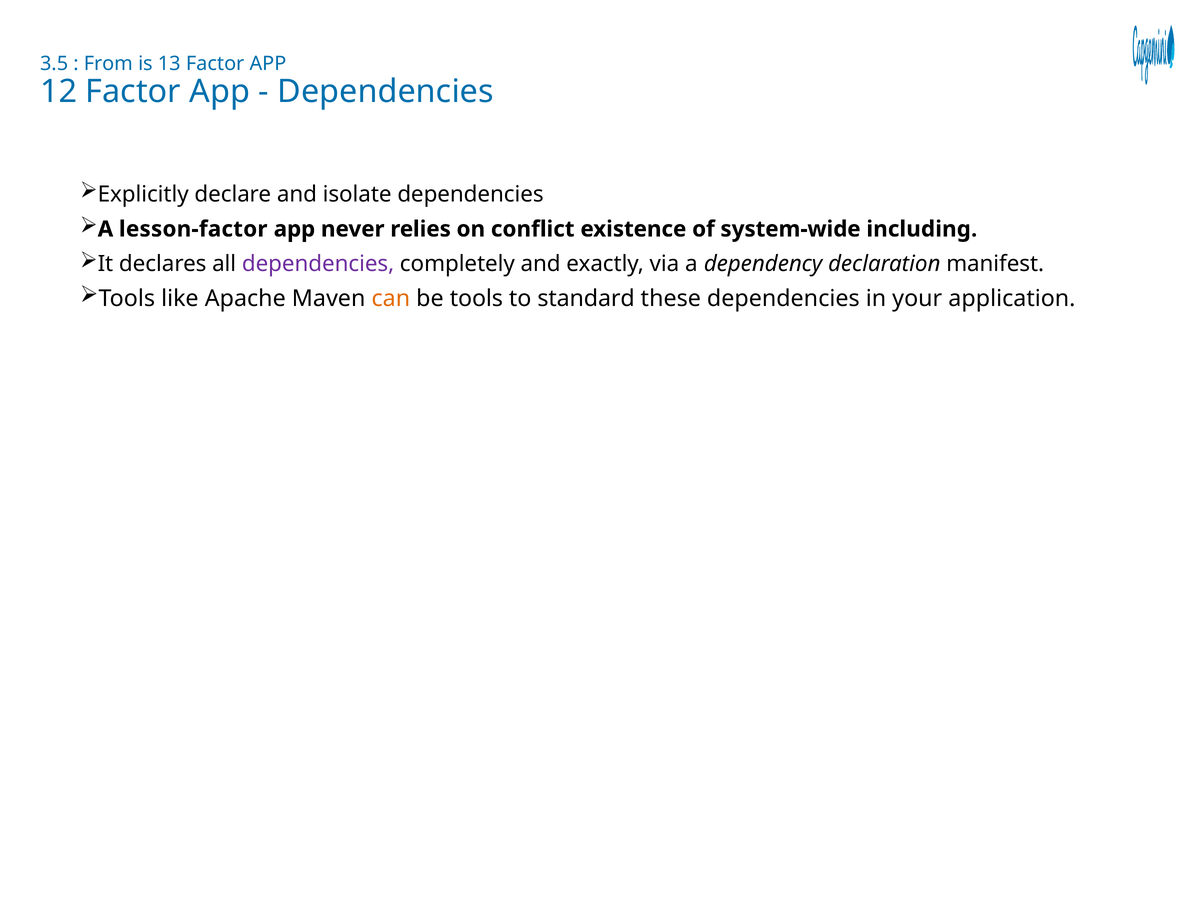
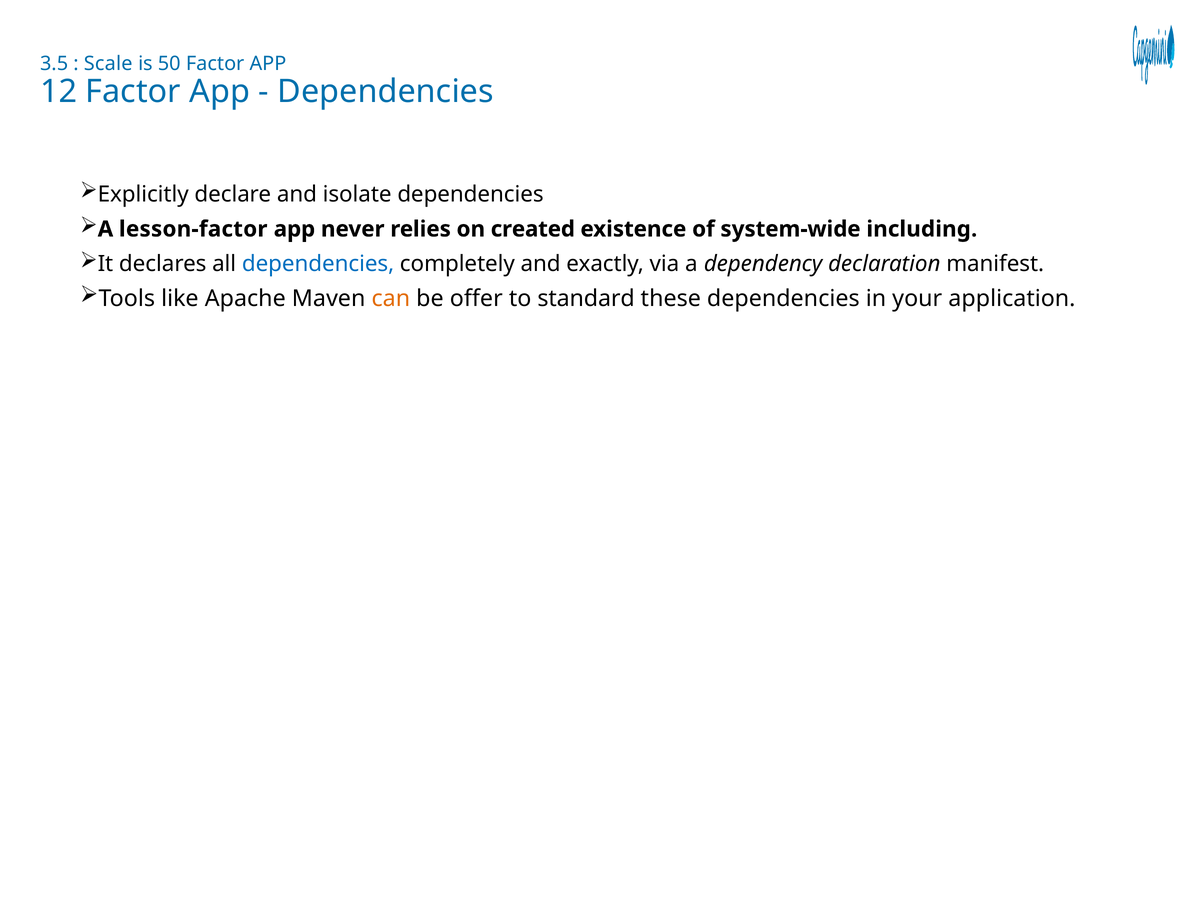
From: From -> Scale (108, 64)
13: 13 -> 50 (169, 64)
conflict: conflict -> created (533, 229)
dependencies colour: purple -> blue (318, 264)
be tools: tools -> offer (476, 298)
